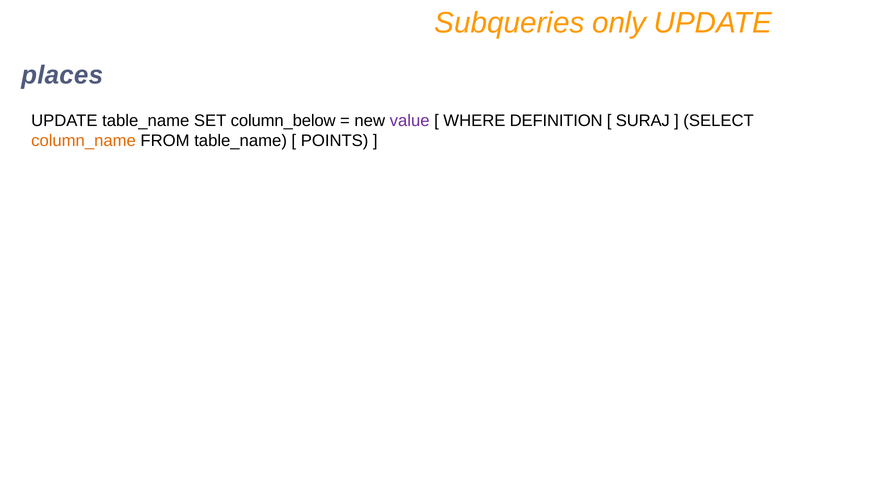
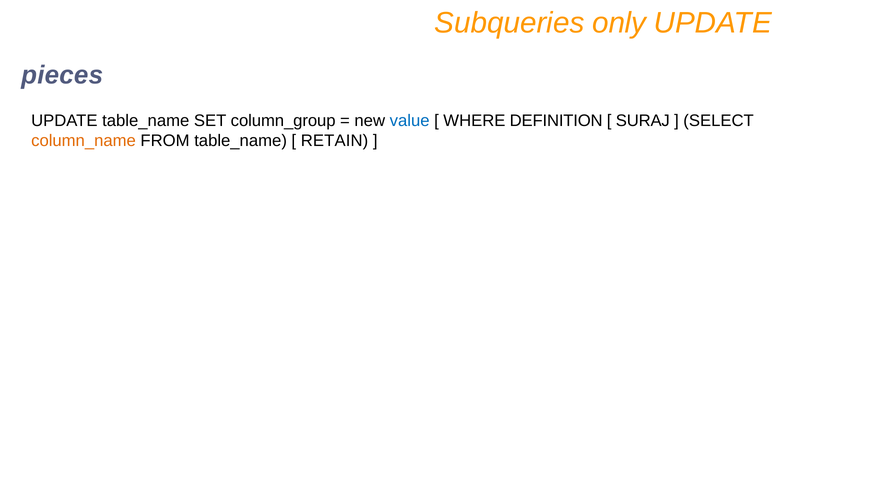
places: places -> pieces (62, 75)
column_below: column_below -> column_group (283, 121)
value colour: purple -> blue (410, 121)
POINTS: POINTS -> RETAIN (335, 141)
